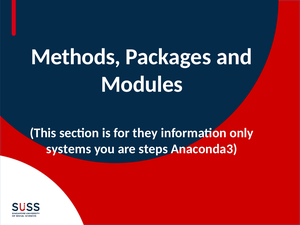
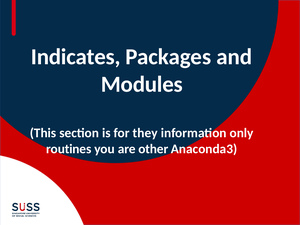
Methods: Methods -> Indicates (76, 57)
systems: systems -> routines (69, 149)
steps: steps -> other (153, 149)
